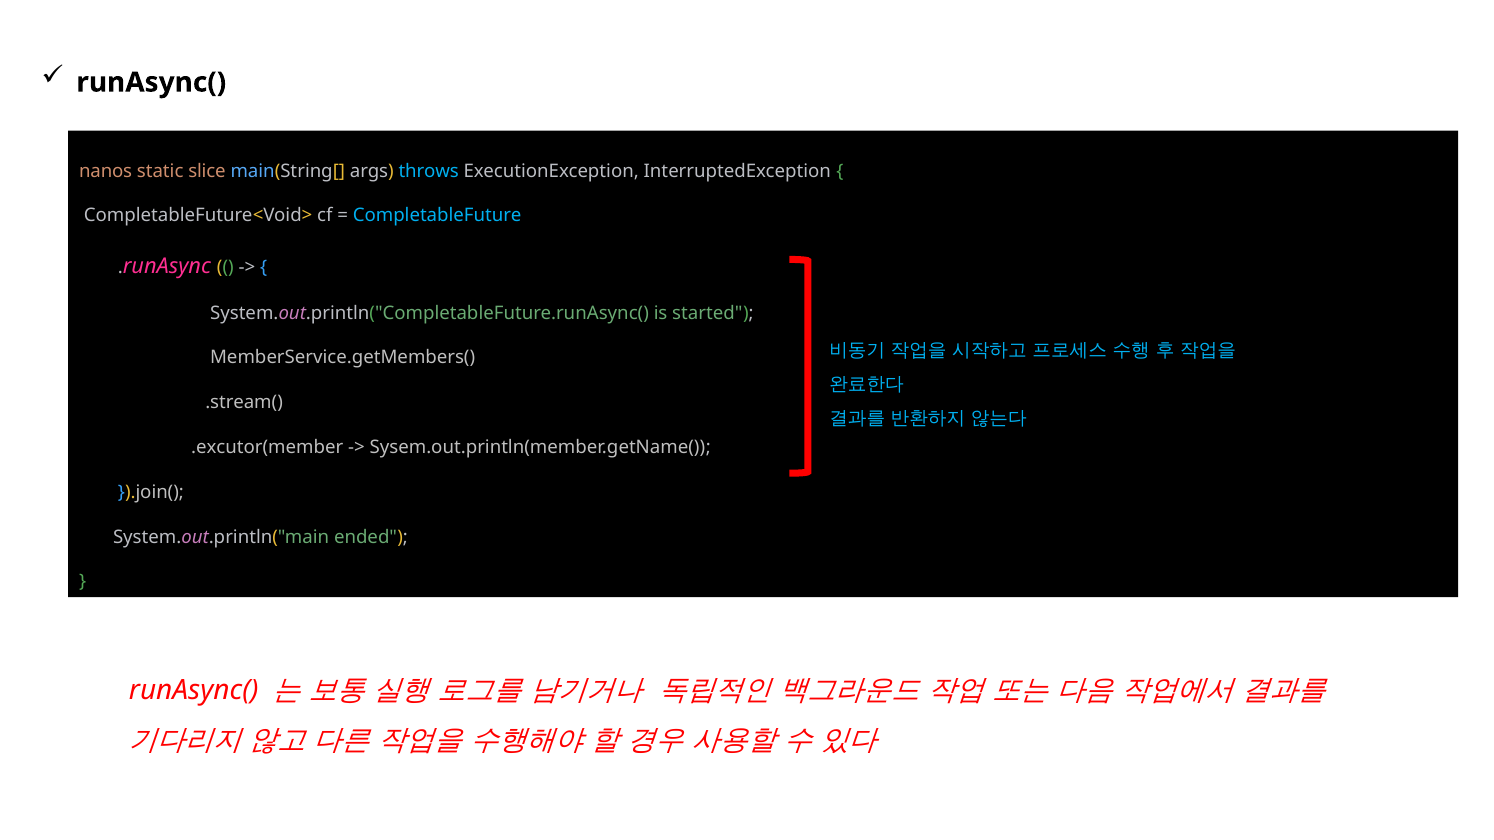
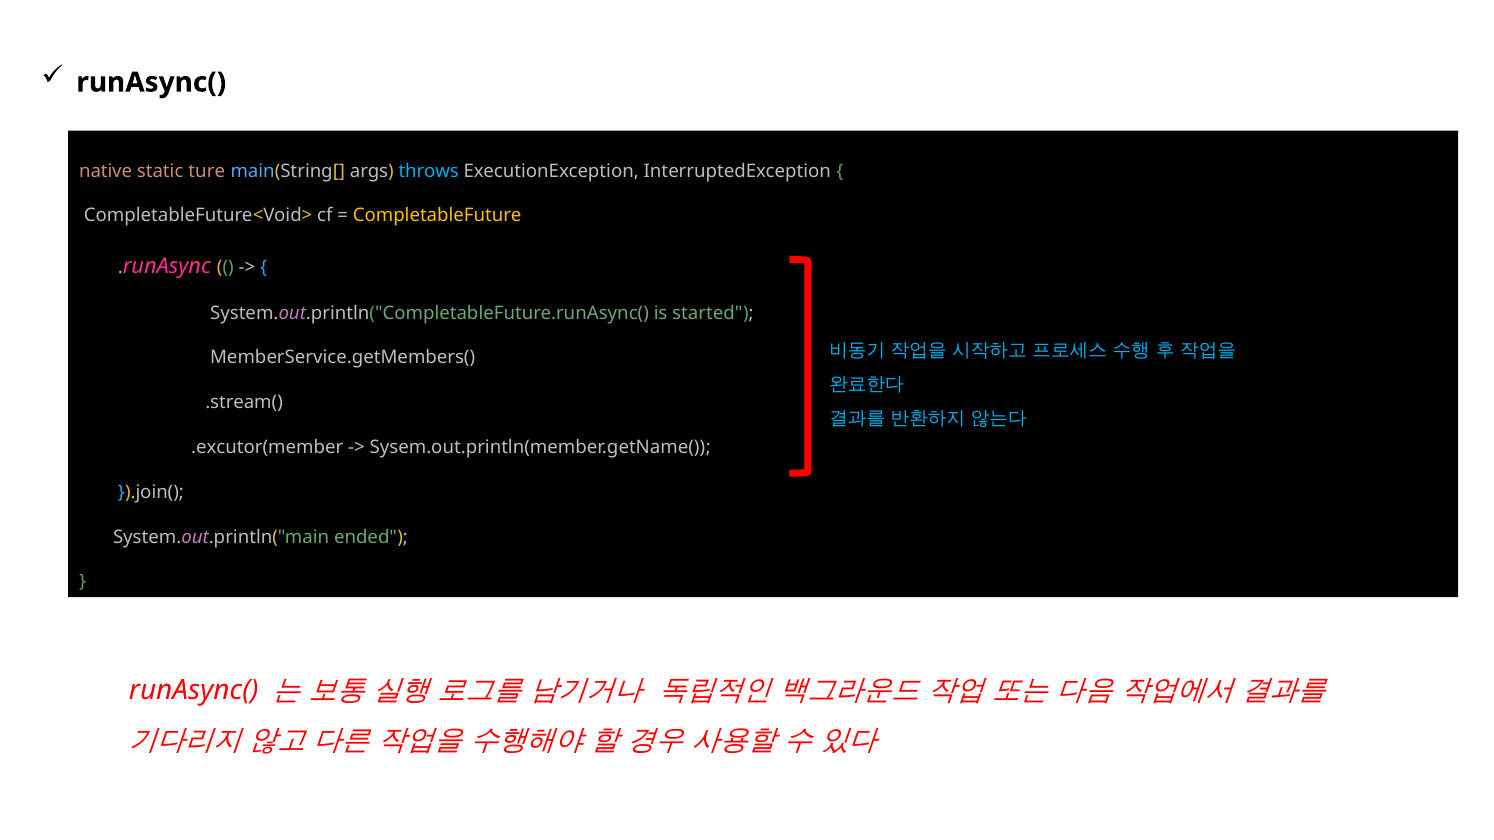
nanos: nanos -> native (106, 171)
slice: slice -> ture (207, 171)
CompletableFuture colour: light blue -> yellow (437, 216)
